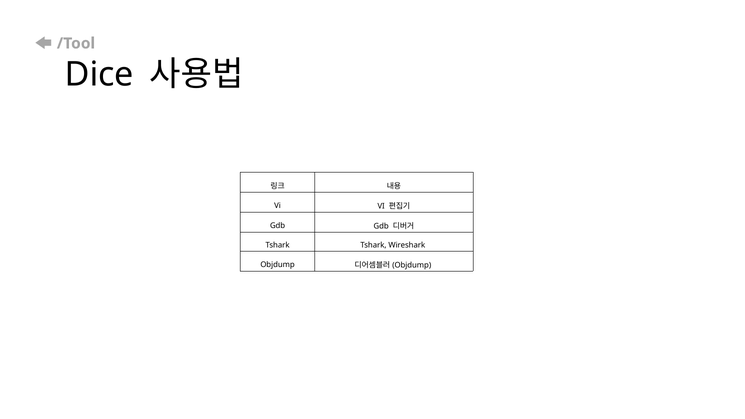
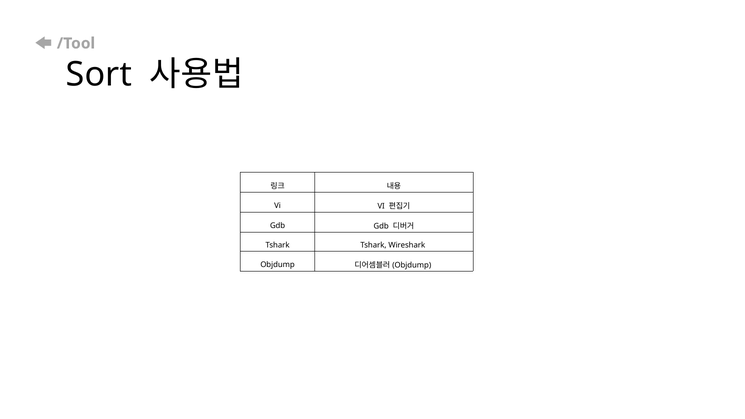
Dice: Dice -> Sort (99, 75)
